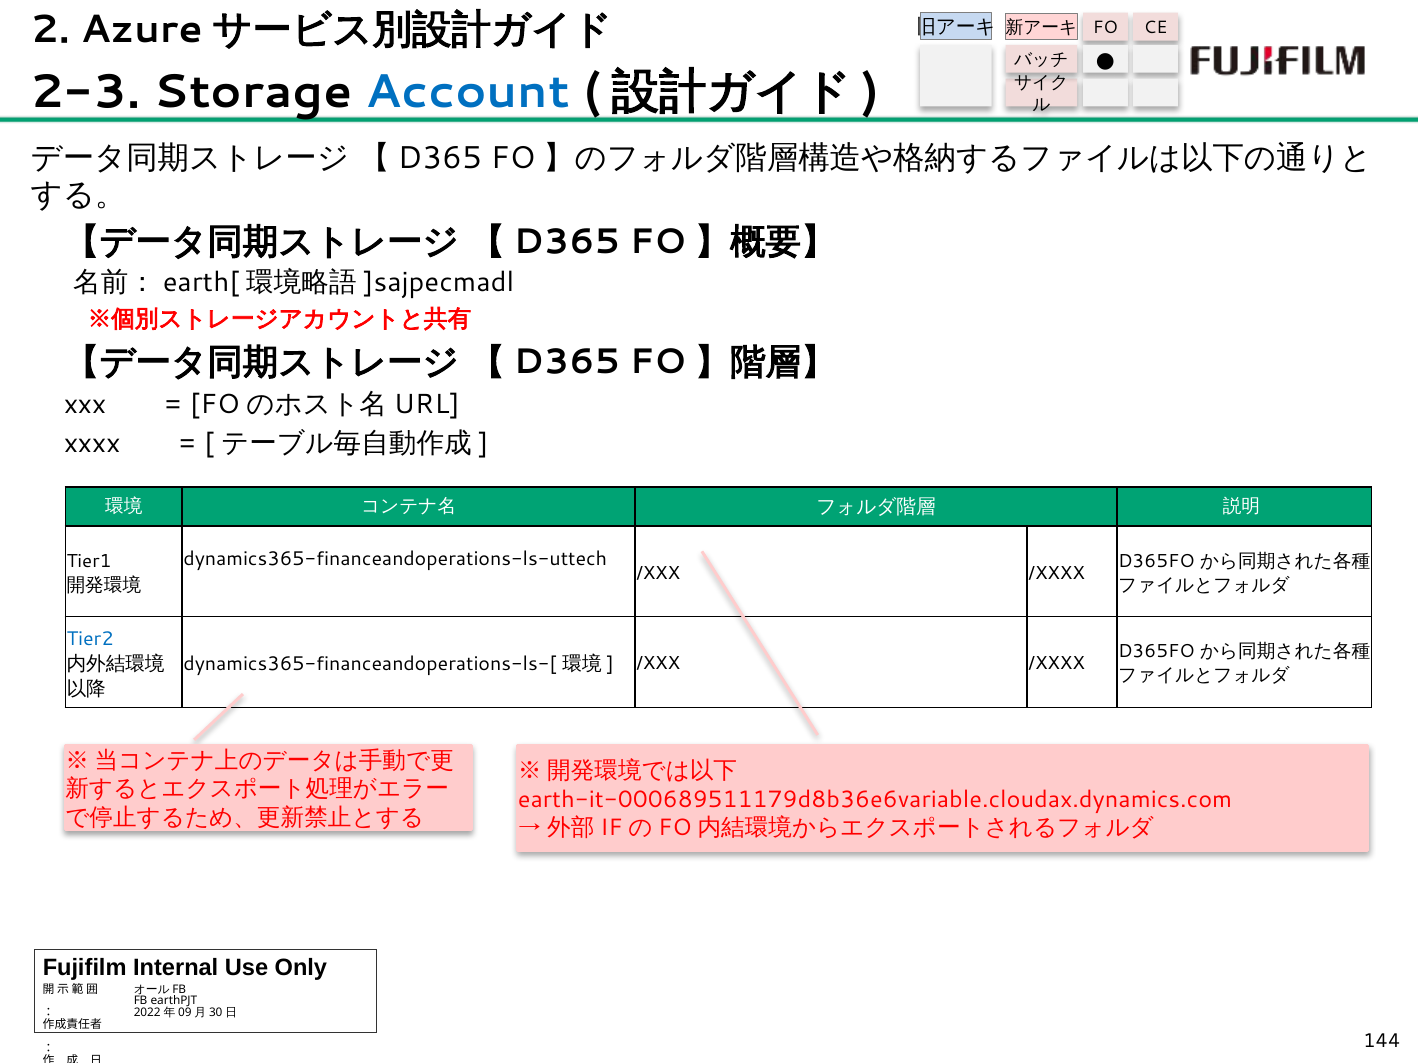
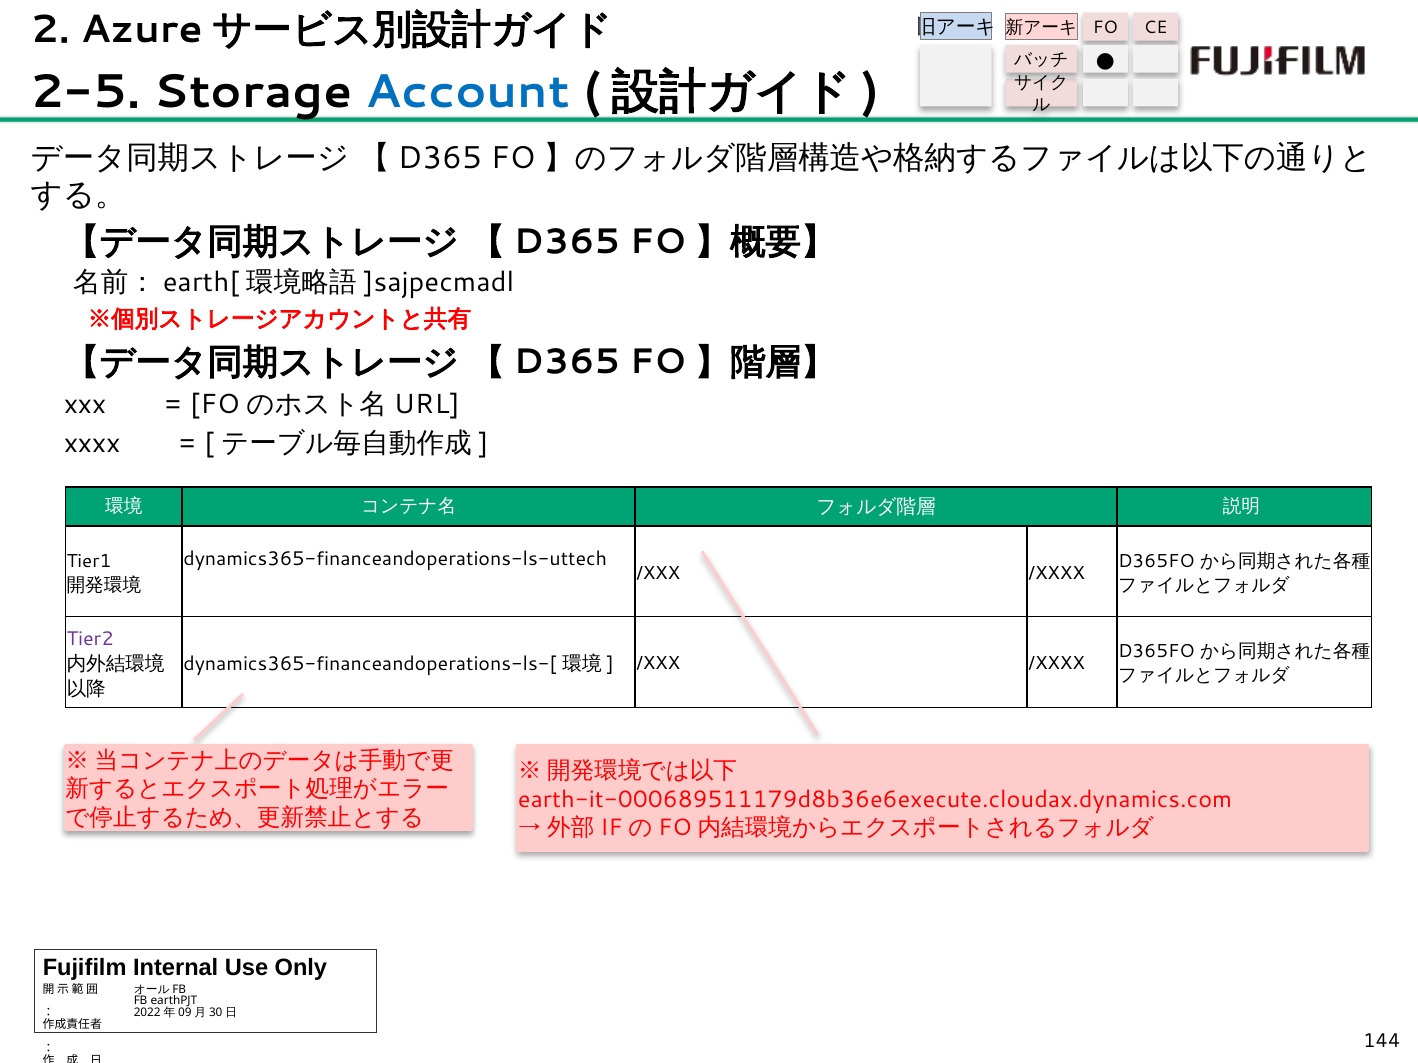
2-3: 2-3 -> 2-5 (86, 91)
Tier2 colour: blue -> purple (90, 639)
earth-it-000689511179d8b36e6variable.cloudax.dynamics.com: earth-it-000689511179d8b36e6variable.cloudax.dynamics.com -> earth-it-000689511179d8b36e6execute.cloudax.dynamics.com (875, 800)
